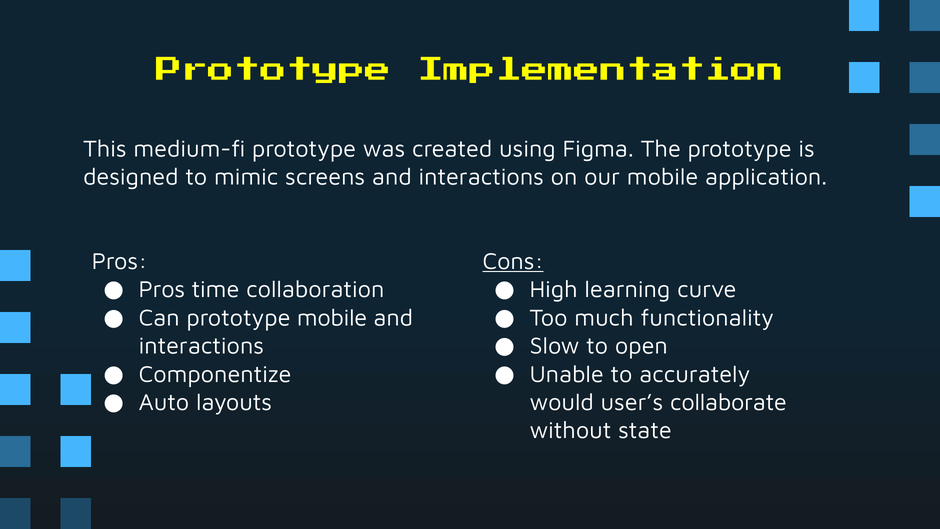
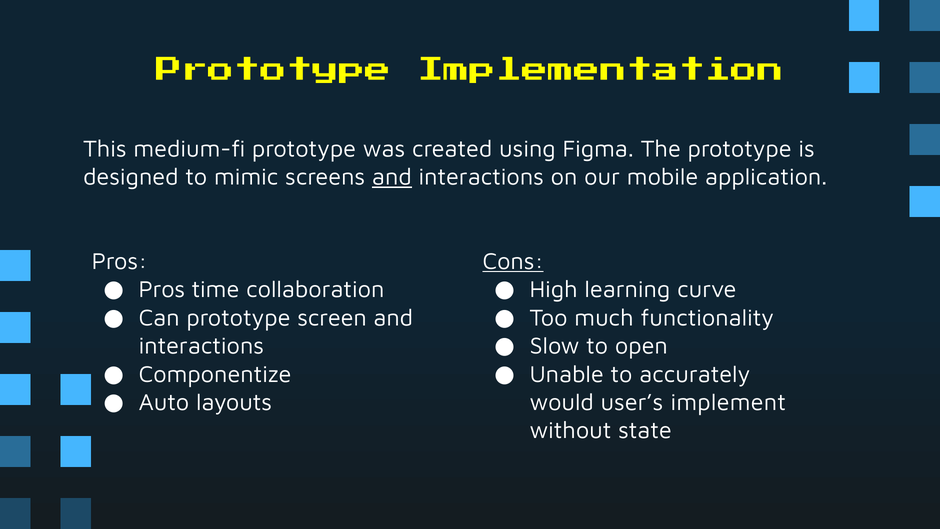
and underline: none -> present (392, 177)
prototype mobile: mobile -> screen (332, 318)
collaborate: collaborate -> implement (728, 402)
